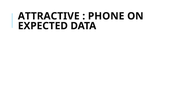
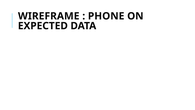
ATTRACTIVE: ATTRACTIVE -> WIREFRAME (49, 16)
